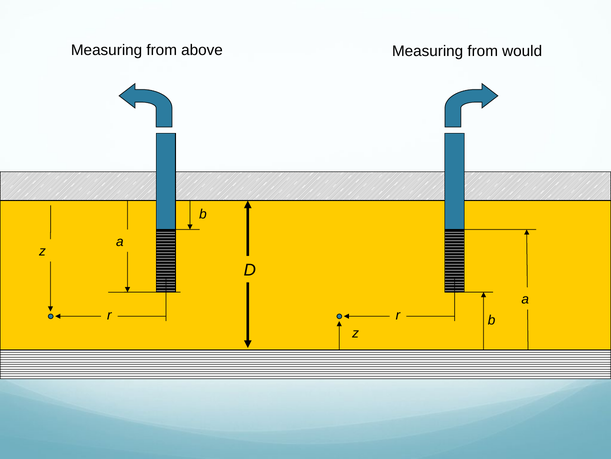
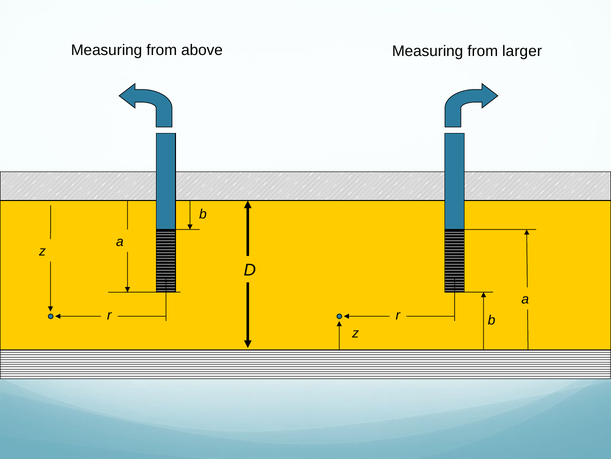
would: would -> larger (522, 51)
